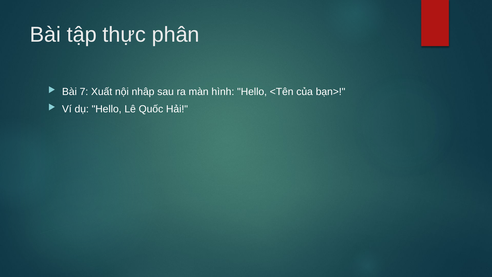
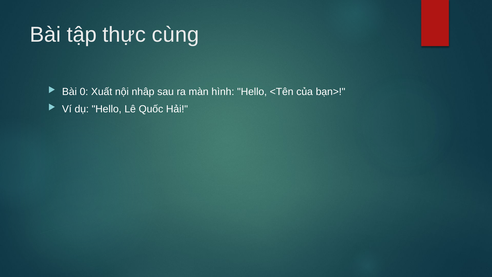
phân: phân -> cùng (176, 35)
7: 7 -> 0 (84, 92)
